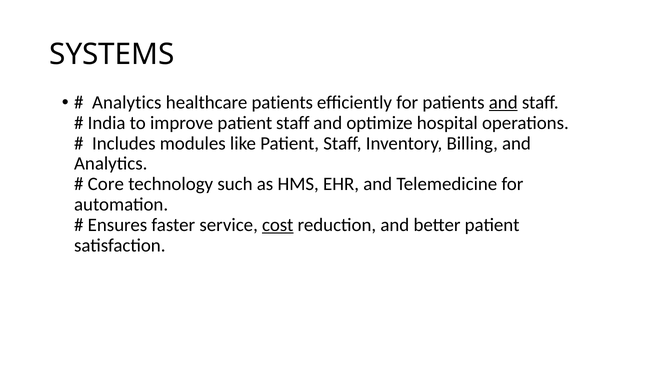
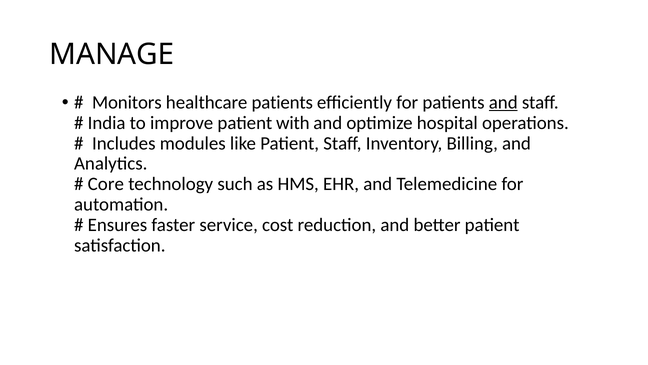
SYSTEMS: SYSTEMS -> MANAGE (112, 54)
Analytics: Analytics -> Monitors (127, 102)
improve patient staff: staff -> with (293, 123)
cost underline: present -> none (278, 225)
